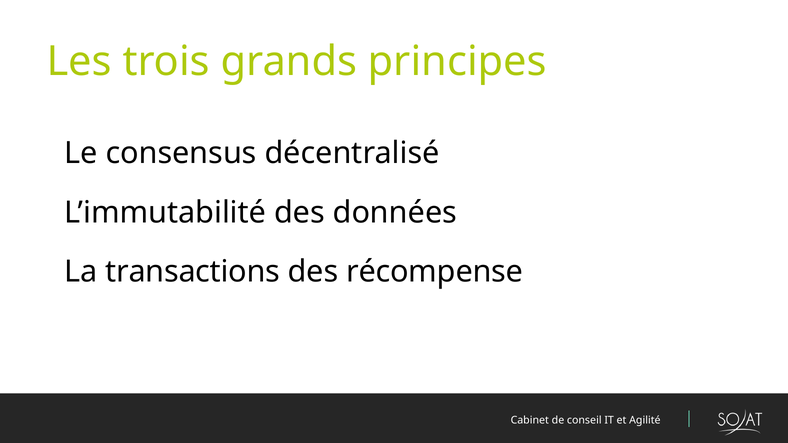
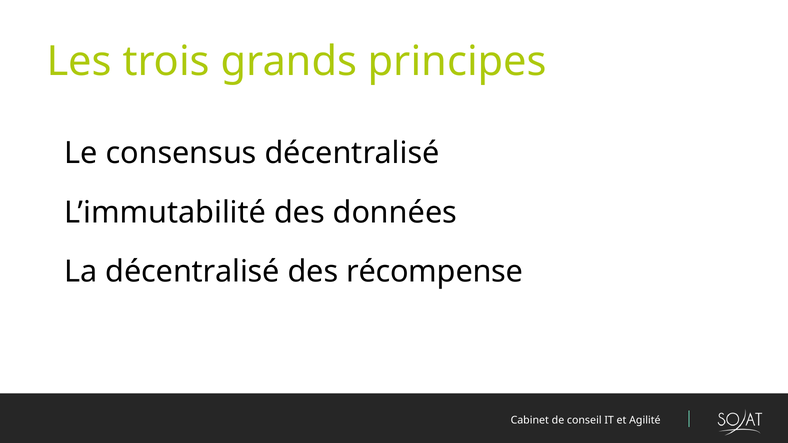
La transactions: transactions -> décentralisé (193, 272)
